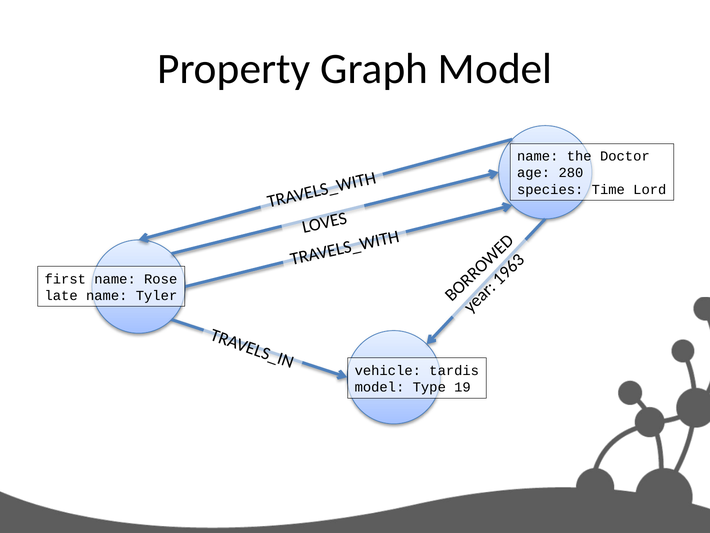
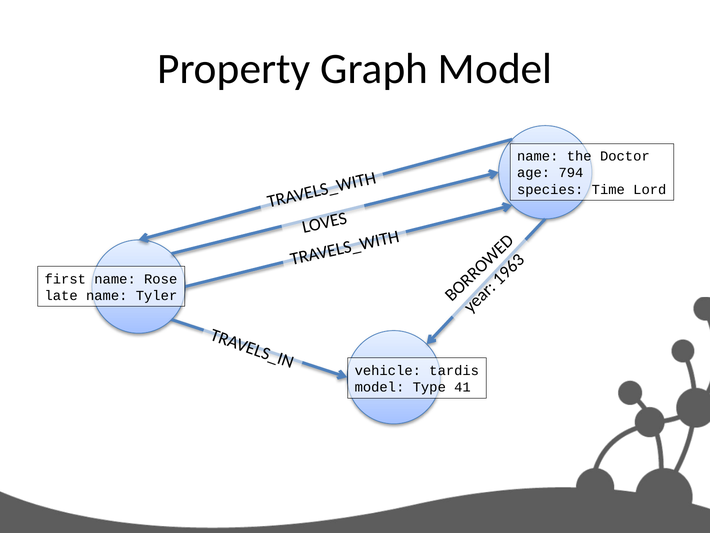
280: 280 -> 794 (571, 173)
19: 19 -> 41 (462, 387)
